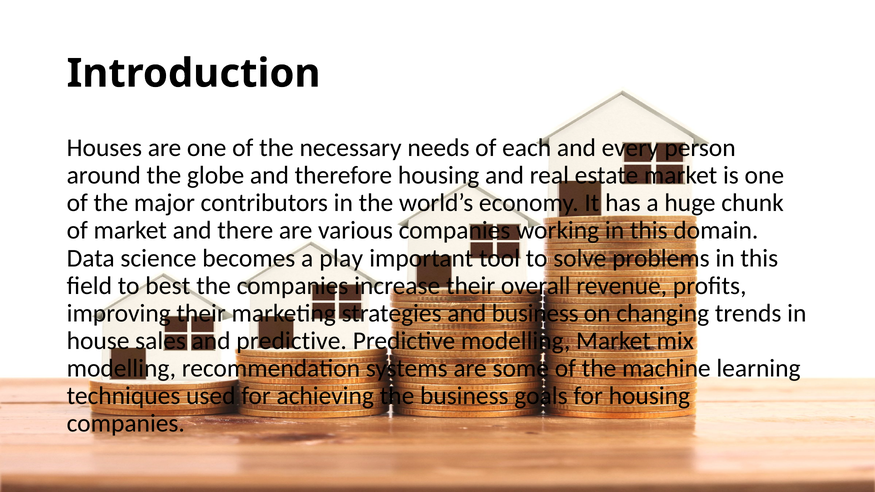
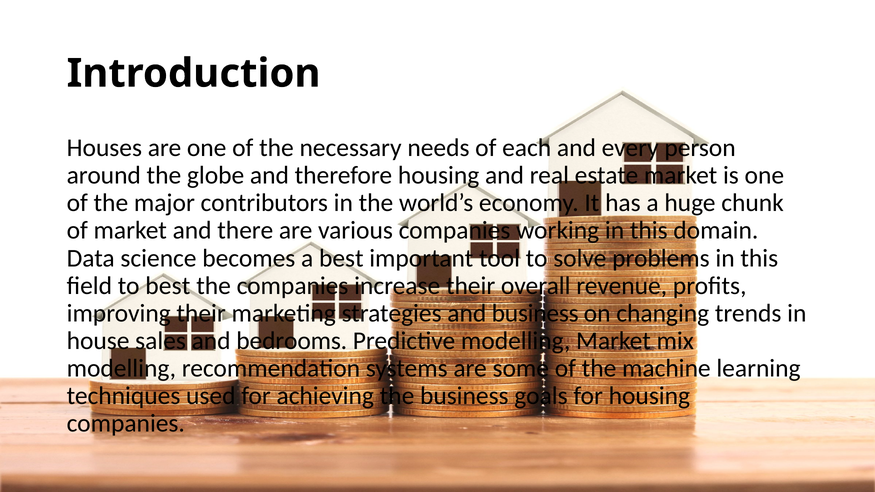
a play: play -> best (341, 258)
and predictive: predictive -> bedrooms (292, 341)
